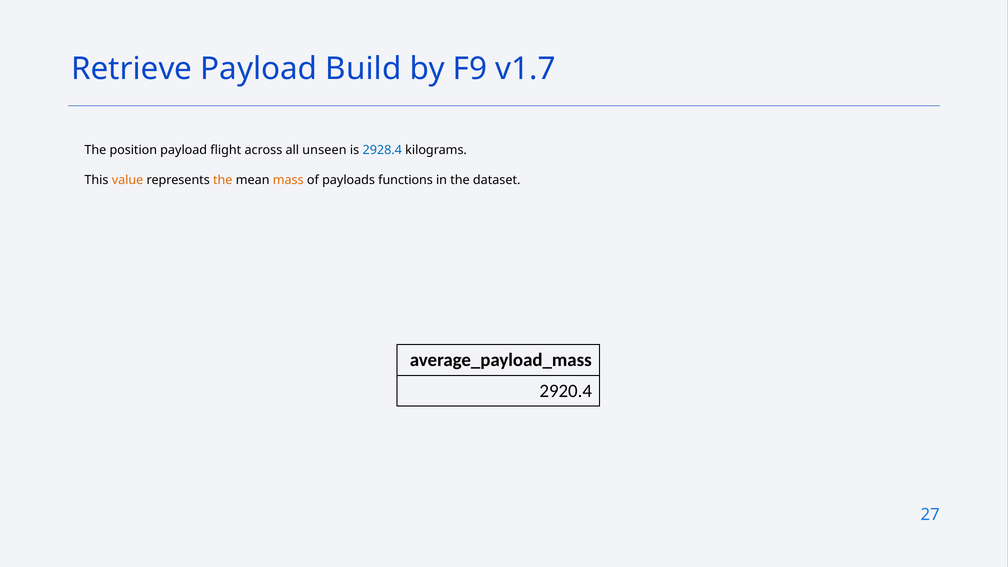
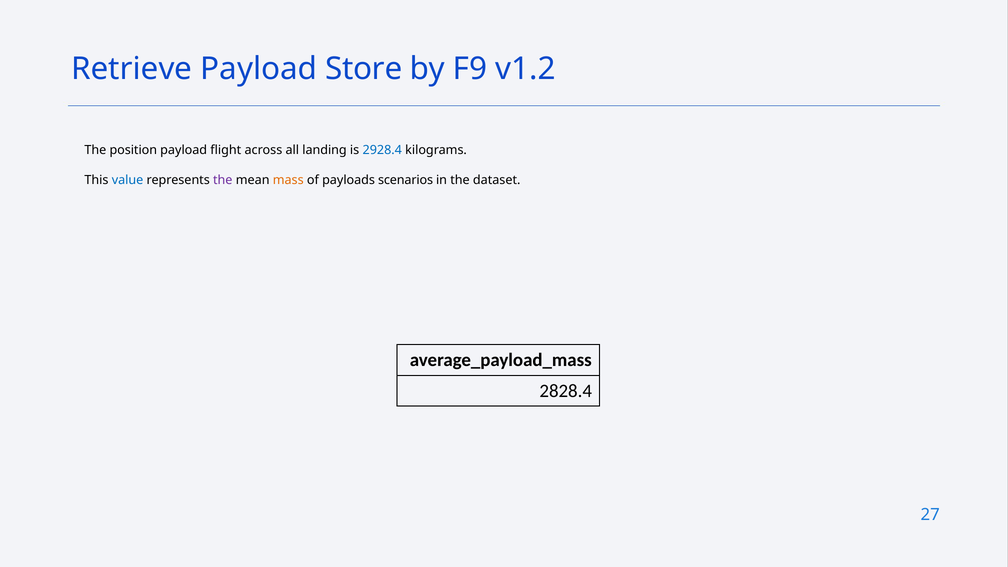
Build: Build -> Store (364, 69)
v1.7: v1.7 -> v1.2 (526, 69)
unseen: unseen -> landing (325, 150)
value colour: orange -> blue (128, 180)
the colour: orange -> purple (223, 180)
functions: functions -> scenarios (406, 180)
2920.4: 2920.4 -> 2828.4 (566, 391)
